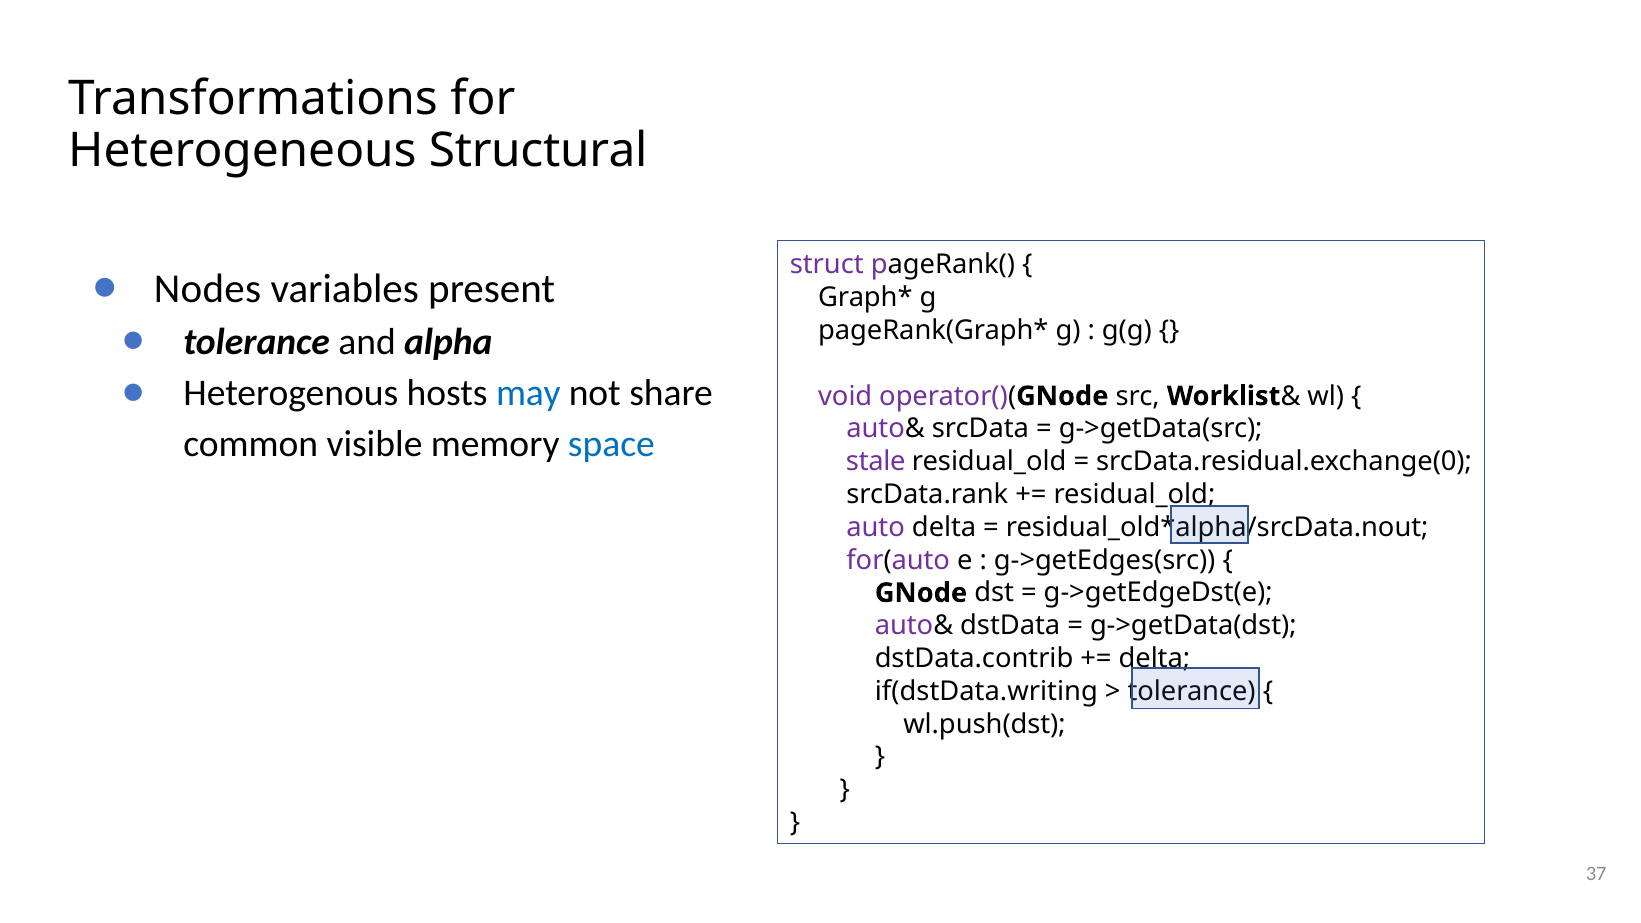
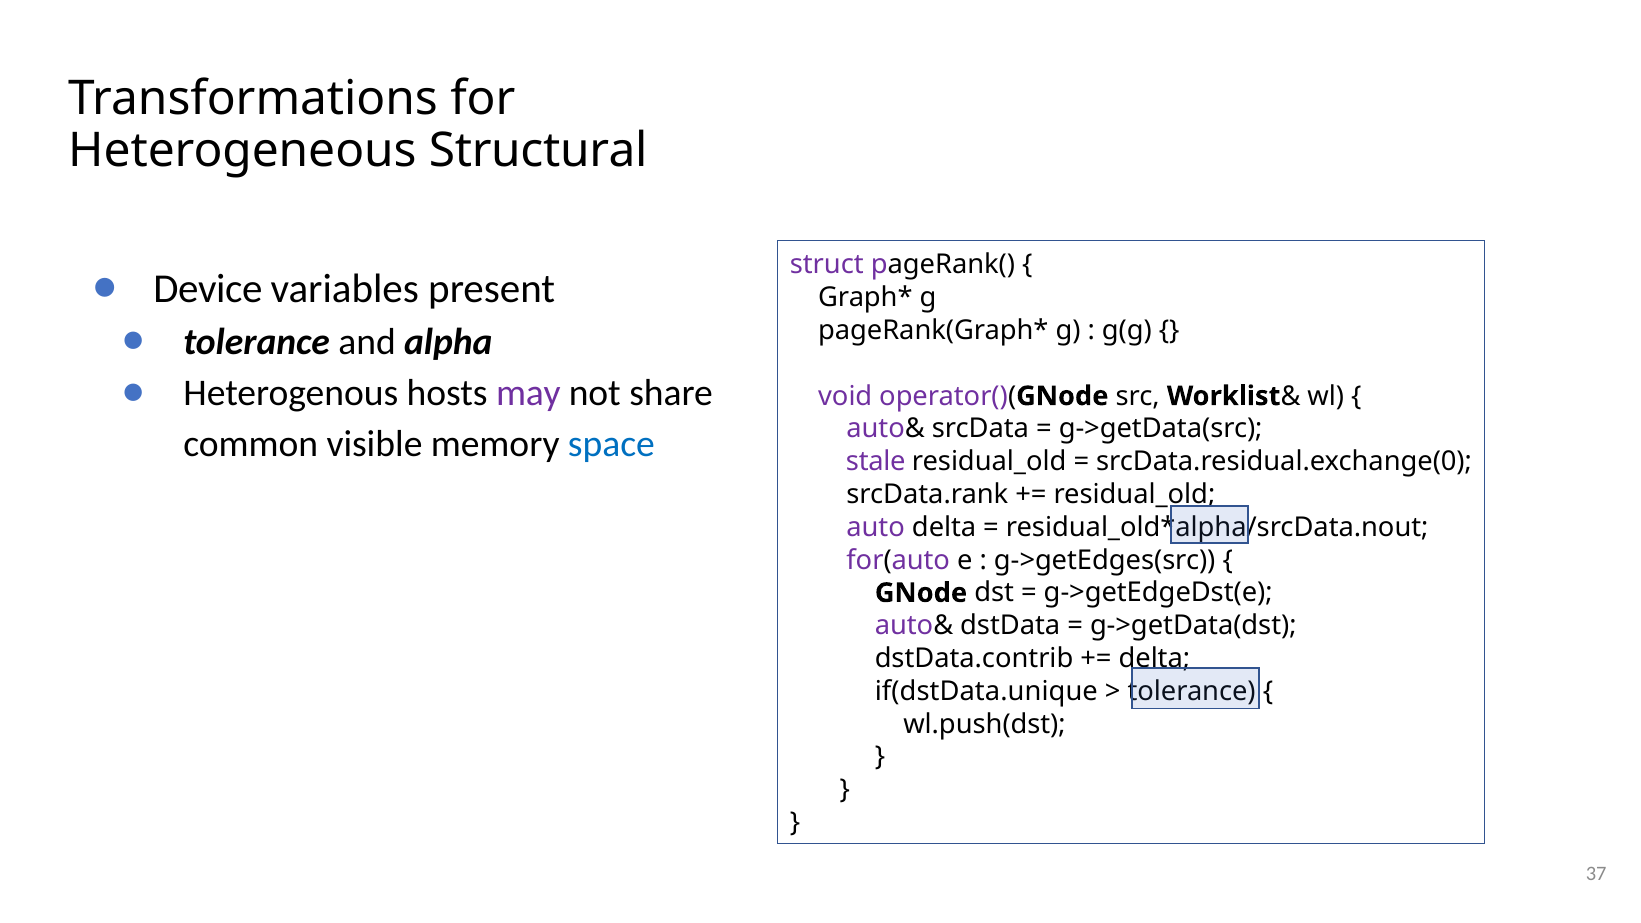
Nodes: Nodes -> Device (208, 289)
may colour: blue -> purple (528, 393)
if(dstData.writing: if(dstData.writing -> if(dstData.unique (986, 691)
